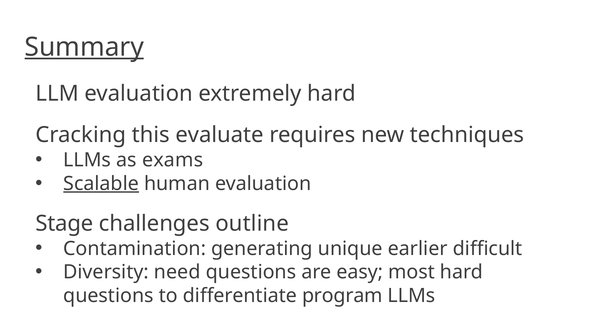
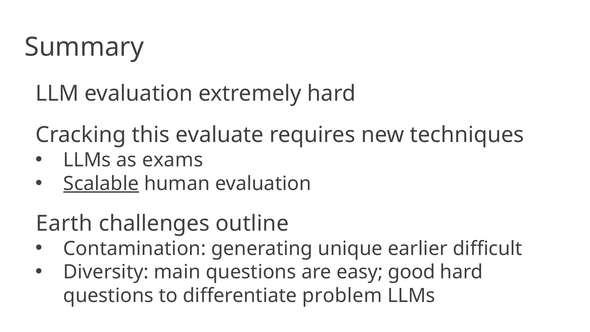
Summary underline: present -> none (84, 47)
Stage: Stage -> Earth (64, 223)
need: need -> main (177, 272)
most: most -> good (412, 272)
program: program -> problem (342, 296)
